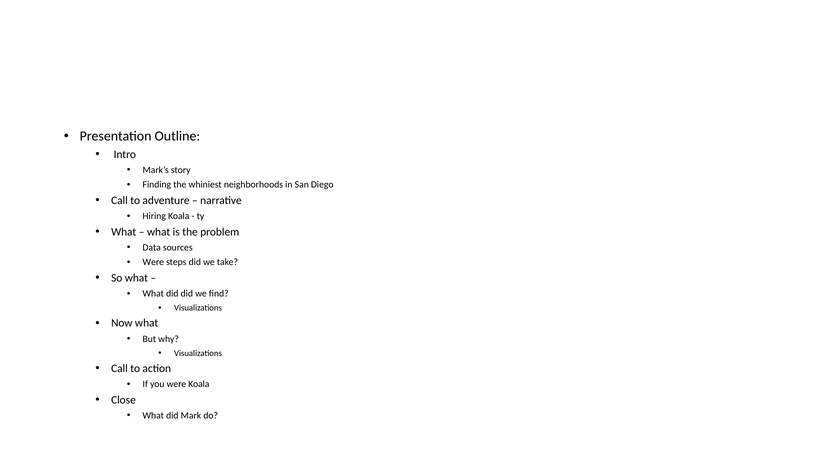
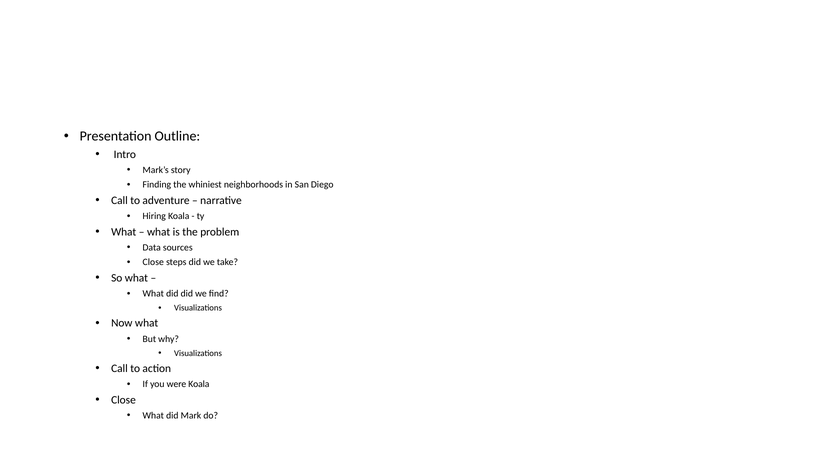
Were: Were -> Close (153, 262)
